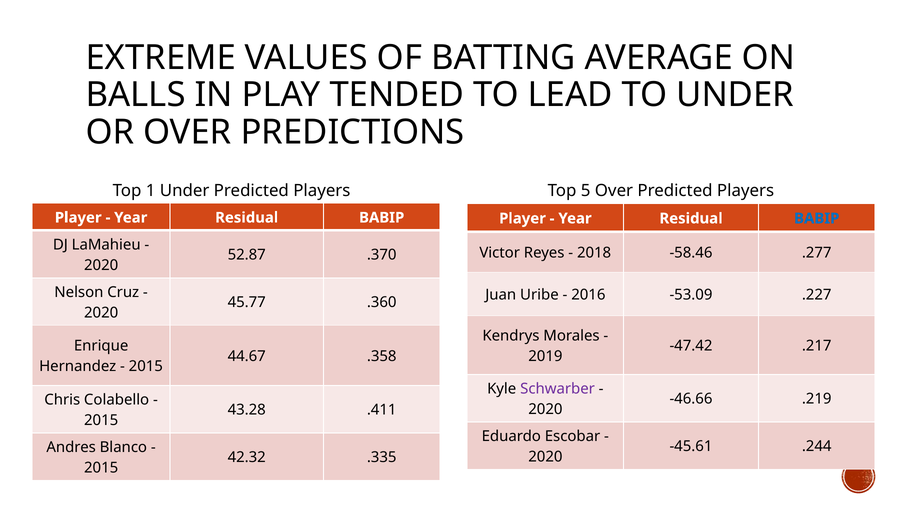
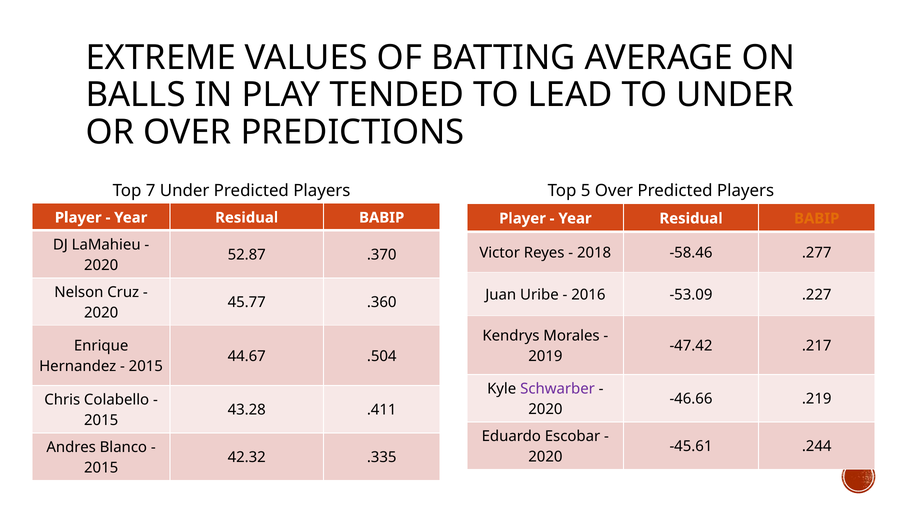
1: 1 -> 7 (151, 191)
BABIP colour: blue -> orange (817, 219)
.358: .358 -> .504 (382, 356)
